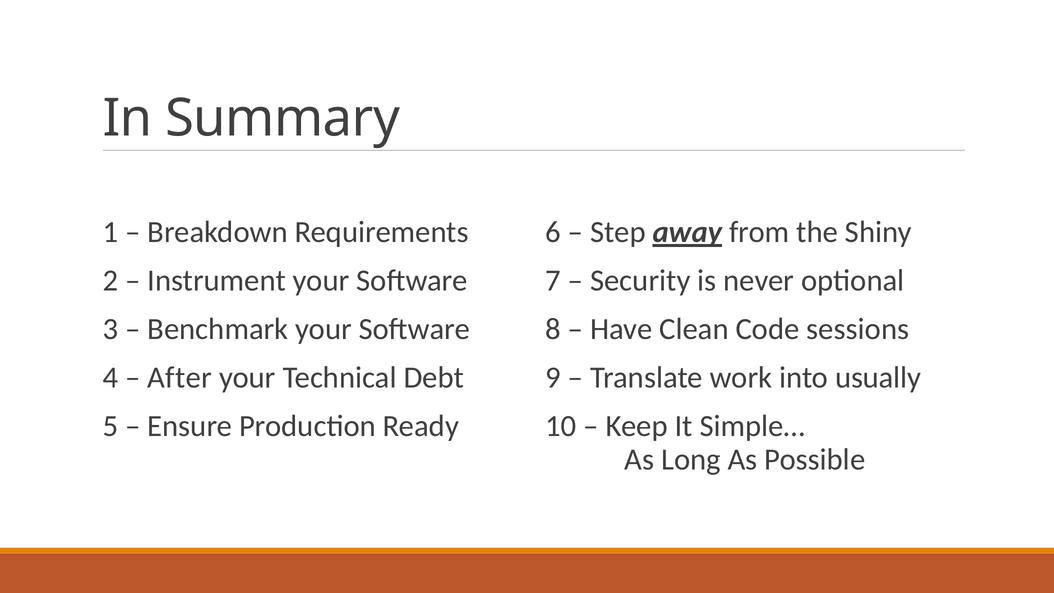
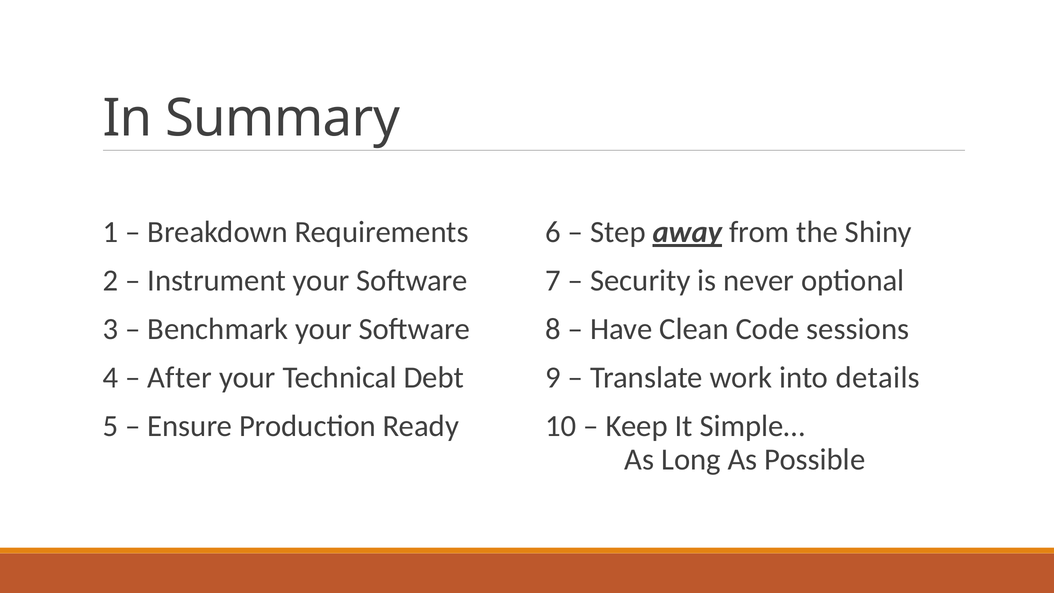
usually: usually -> details (878, 378)
